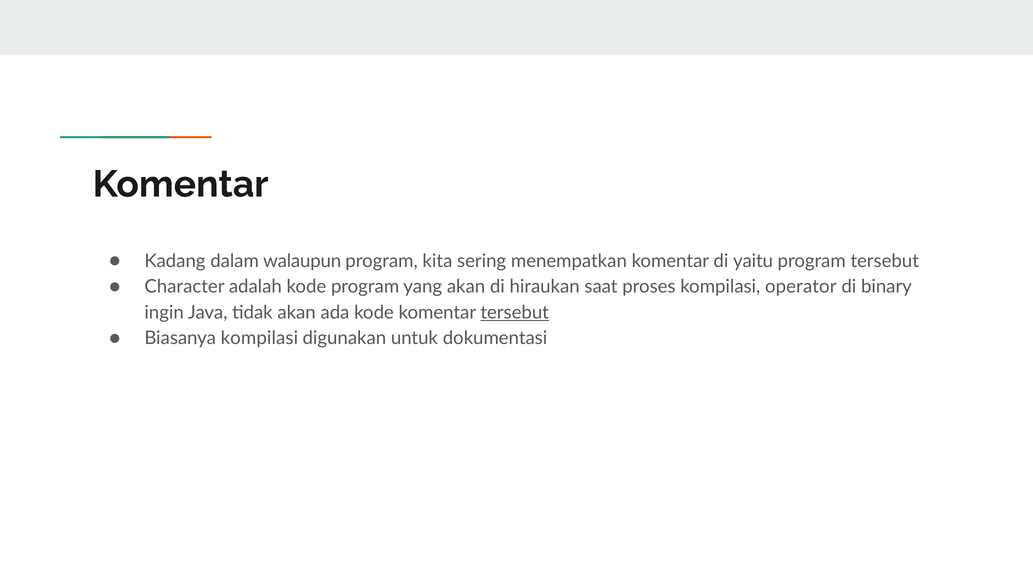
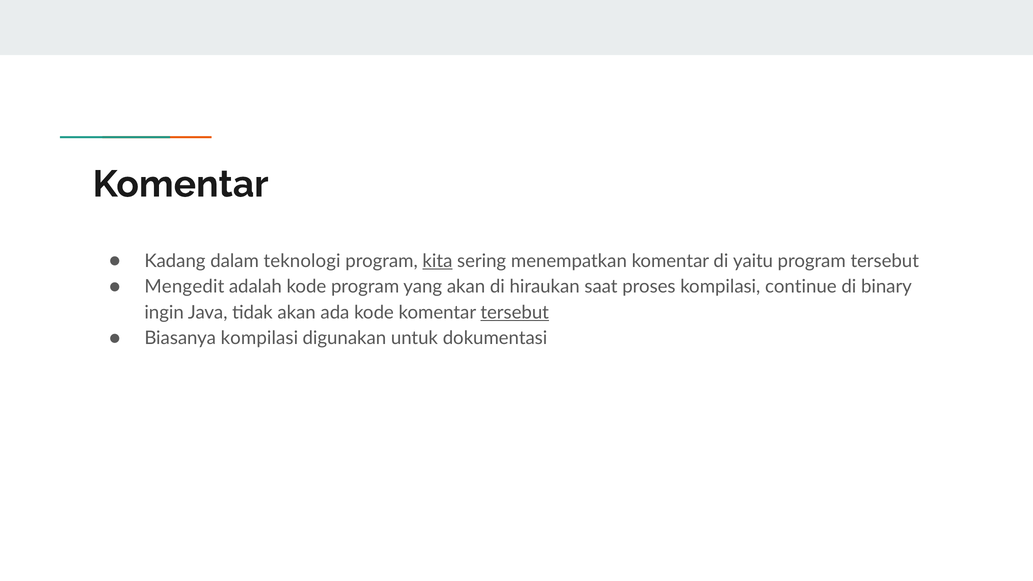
walaupun: walaupun -> teknologi (302, 261)
kita underline: none -> present (437, 261)
Character: Character -> Mengedit (184, 287)
operator: operator -> continue (801, 287)
